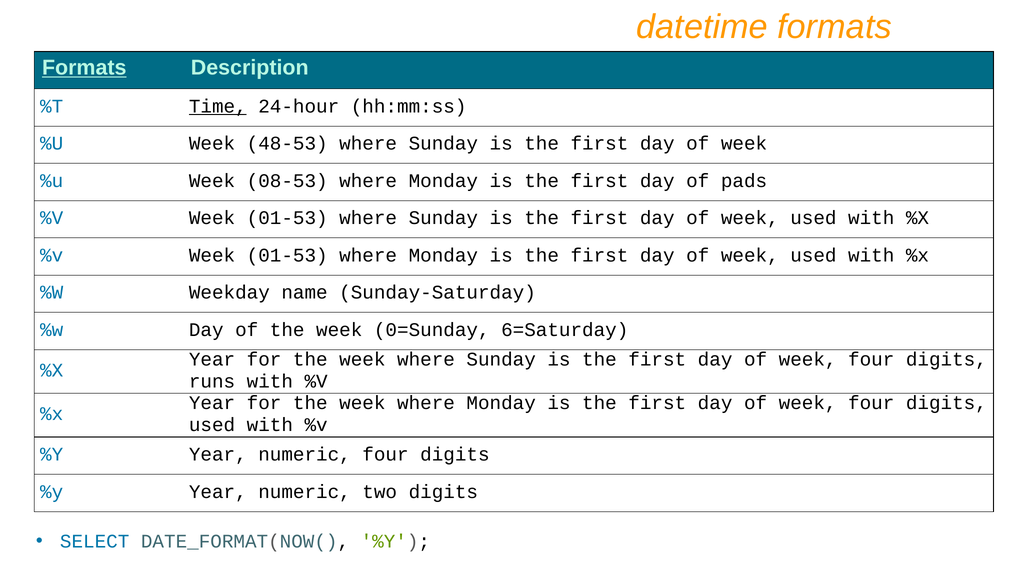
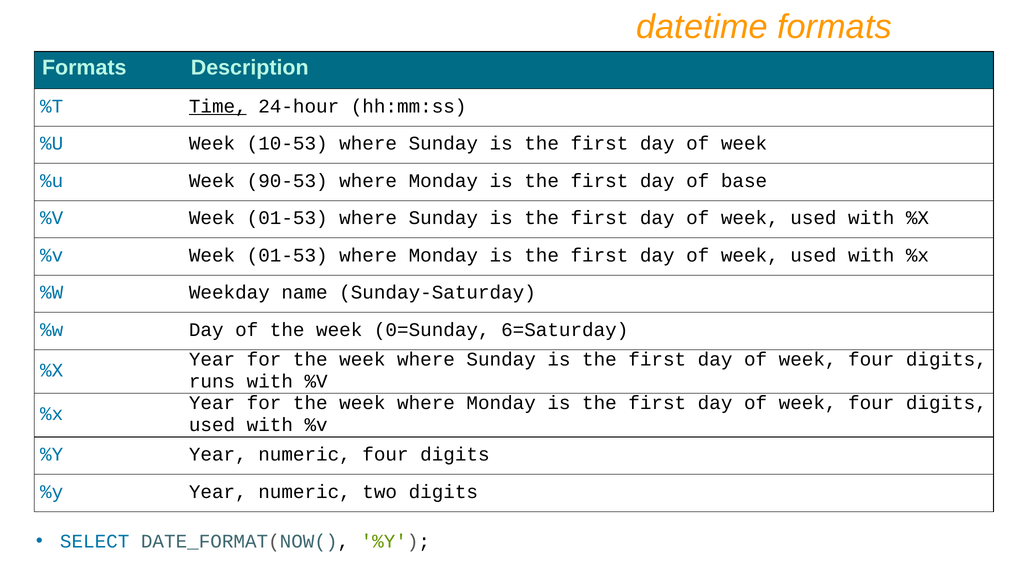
Formats underline: present -> none (84, 68)
48-53: 48-53 -> 10-53 (287, 144)
08-53: 08-53 -> 90-53 (287, 181)
pads: pads -> base (744, 181)
